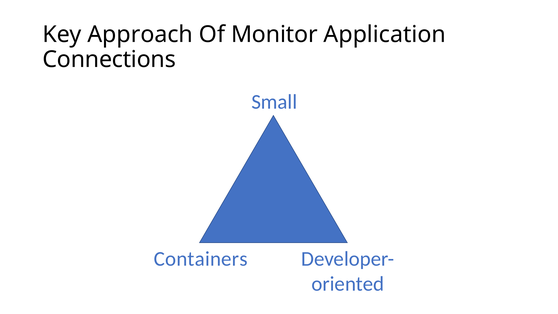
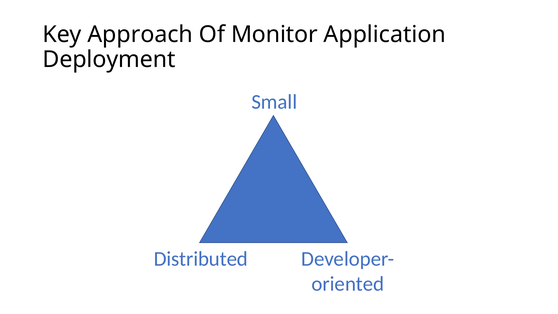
Connections: Connections -> Deployment (109, 59)
Containers: Containers -> Distributed (201, 259)
